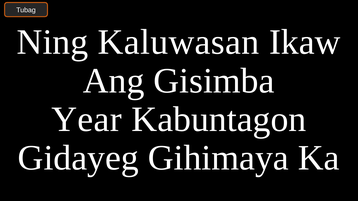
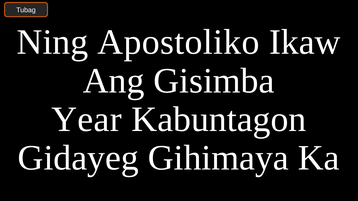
Kaluwasan: Kaluwasan -> Apostoliko (178, 42)
